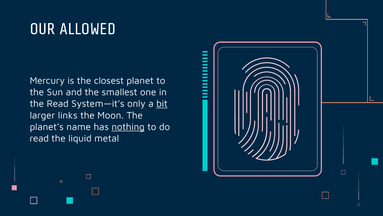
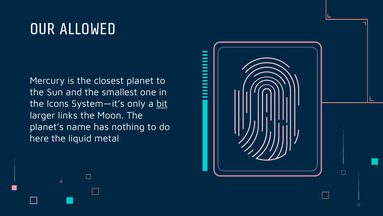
the Read: Read -> Icons (58, 104)
nothing underline: present -> none (128, 127)
read: read -> here (39, 138)
